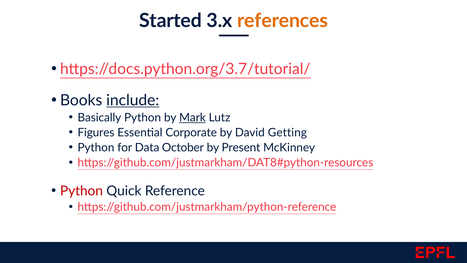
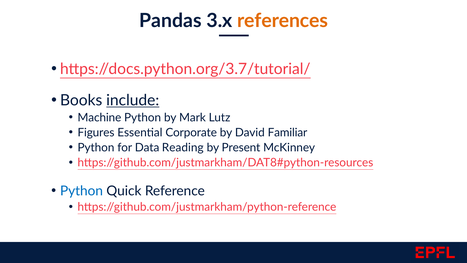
Started: Started -> Pandas (170, 21)
Basically: Basically -> Machine (99, 117)
Mark underline: present -> none (192, 117)
Getting: Getting -> Familiar (287, 132)
October: October -> Reading (183, 147)
Python colour: red -> blue (81, 191)
